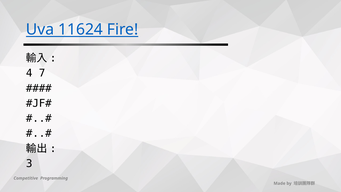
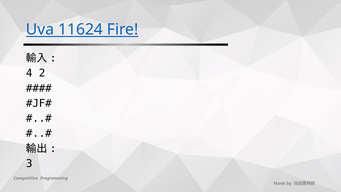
7: 7 -> 2 (42, 73)
